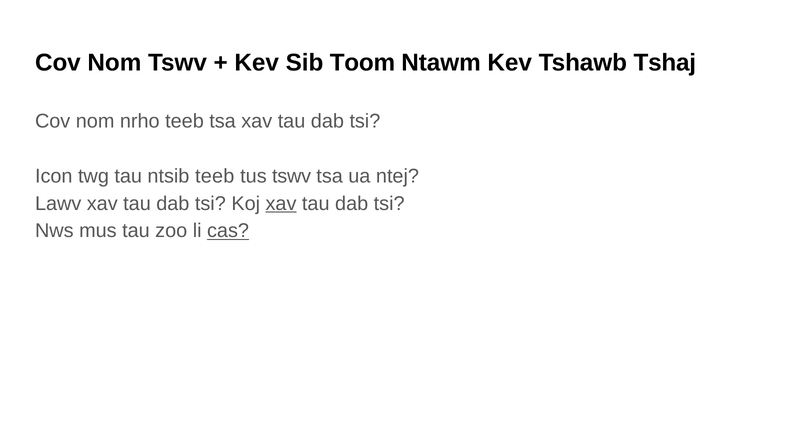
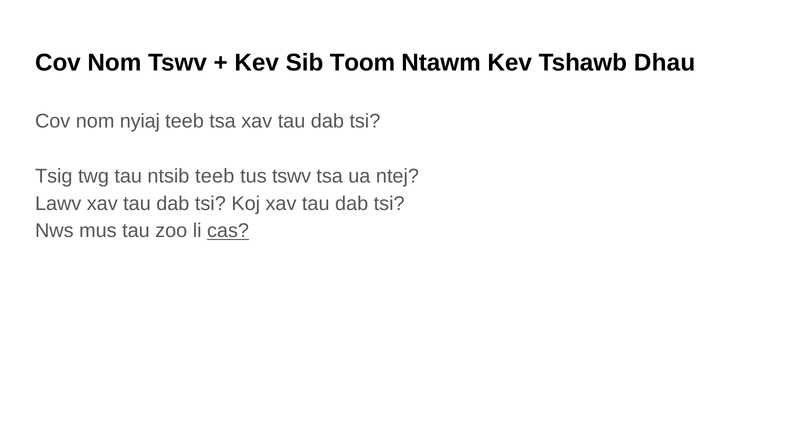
Tshaj: Tshaj -> Dhau (665, 63)
nrho: nrho -> nyiaj (140, 121)
Icon: Icon -> Tsig (54, 176)
xav underline: present -> none (281, 204)
